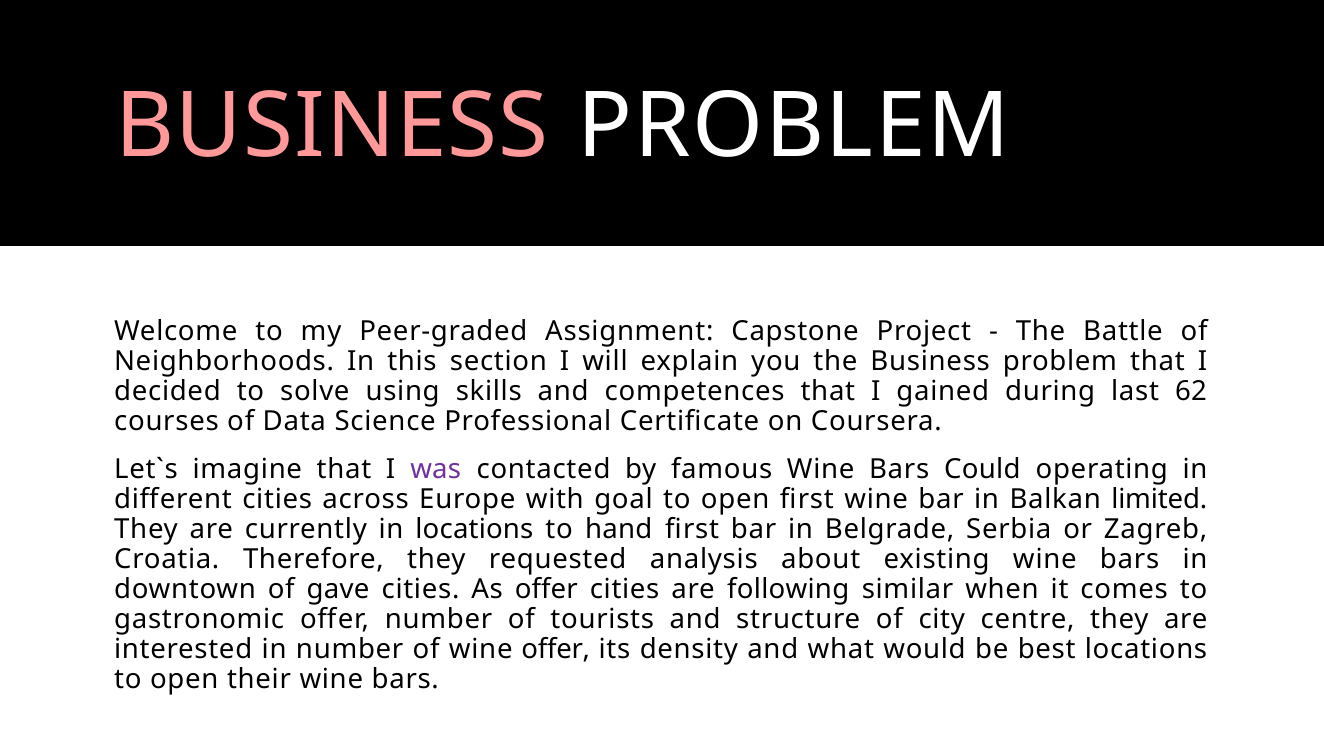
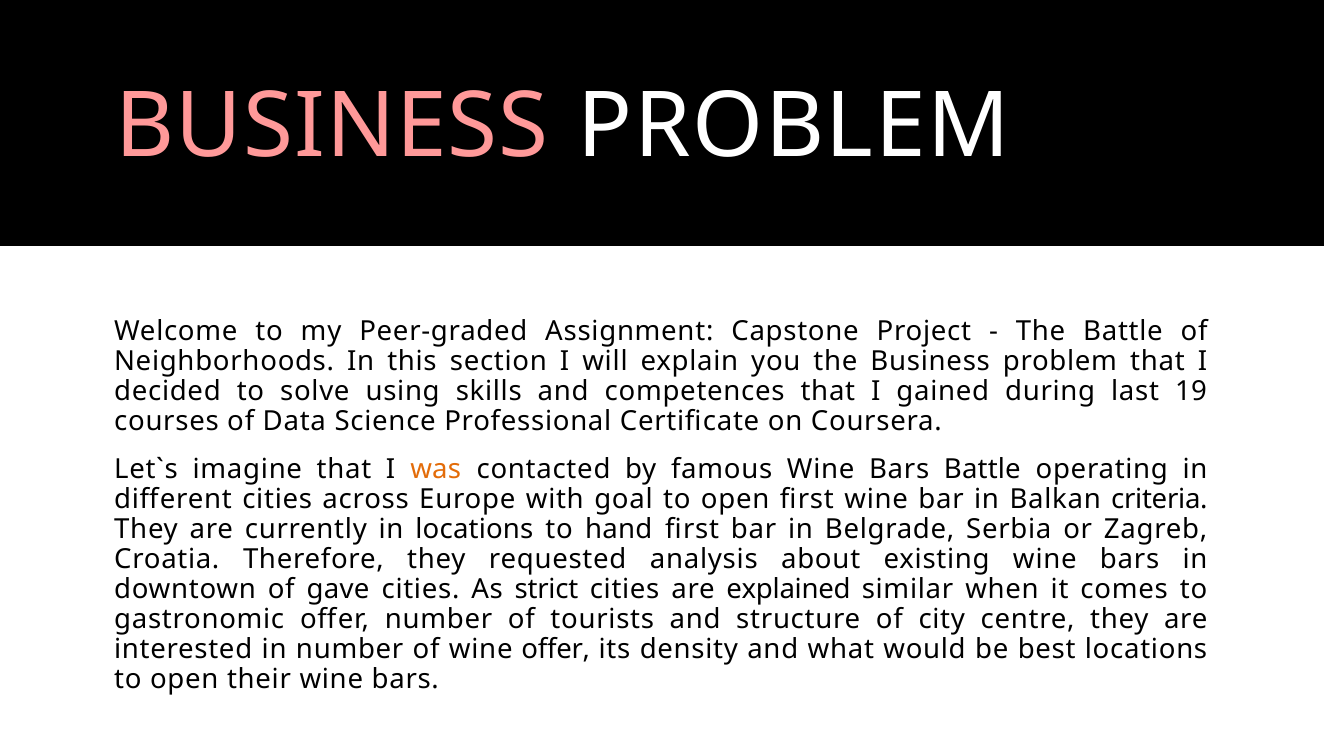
62: 62 -> 19 (1191, 392)
was colour: purple -> orange (436, 469)
Bars Could: Could -> Battle (982, 469)
limited: limited -> criteria (1159, 499)
As offer: offer -> strict (546, 589)
following: following -> explained (788, 589)
